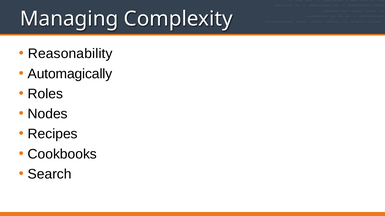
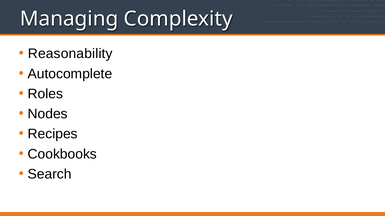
Automagically: Automagically -> Autocomplete (70, 74)
